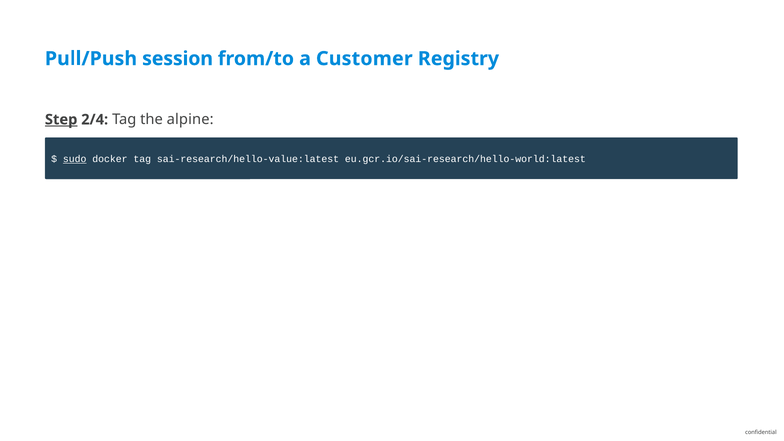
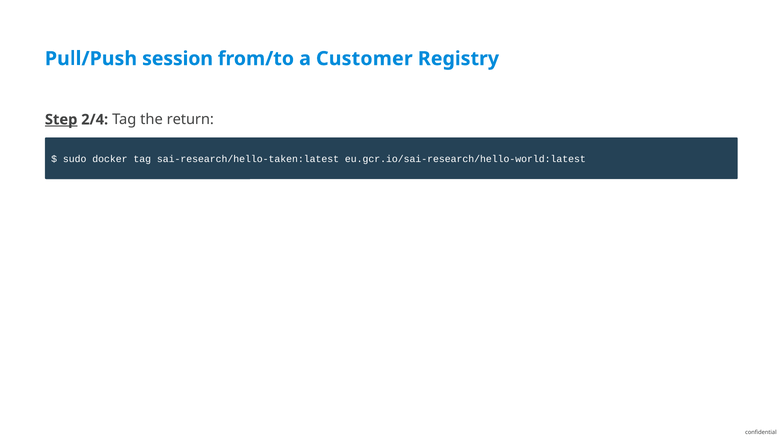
alpine: alpine -> return (190, 120)
sudo underline: present -> none (75, 159)
sai-research/hello-value:latest: sai-research/hello-value:latest -> sai-research/hello-taken:latest (248, 159)
